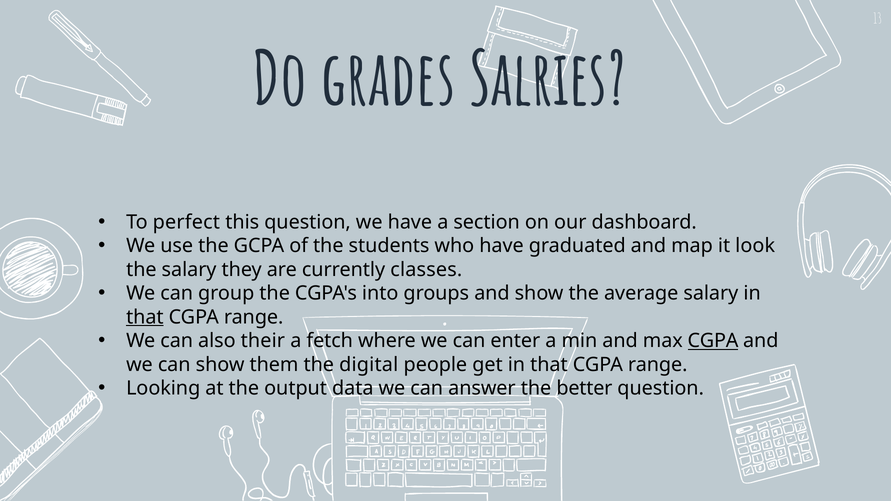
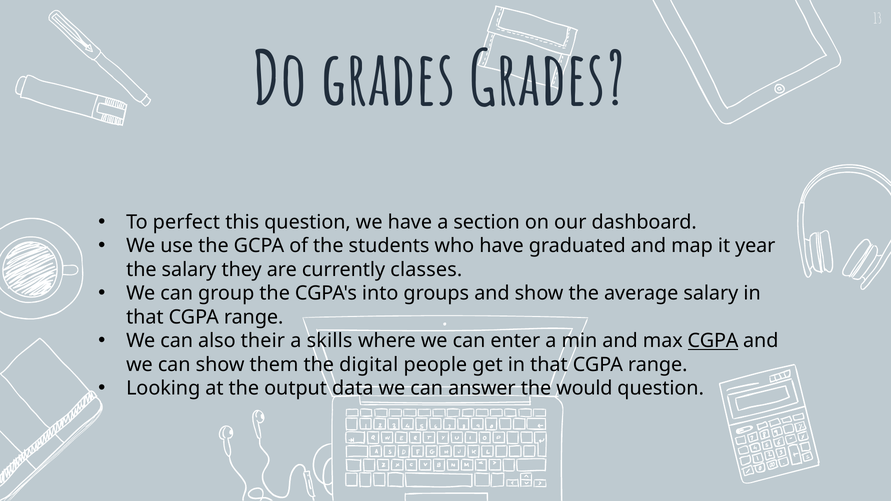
grades Salries: Salries -> Grades (547, 81)
look: look -> year (755, 246)
that underline: present -> none (145, 317)
fetch: fetch -> skills (330, 341)
better: better -> would (584, 388)
